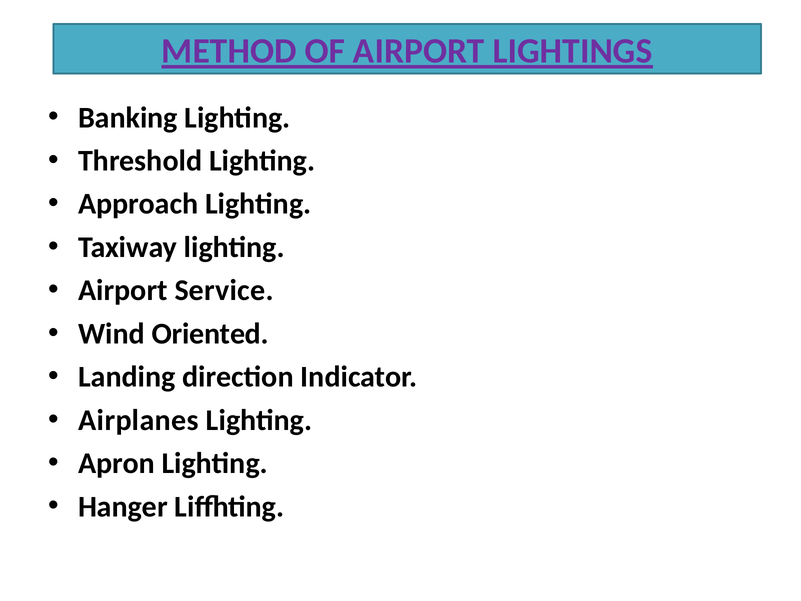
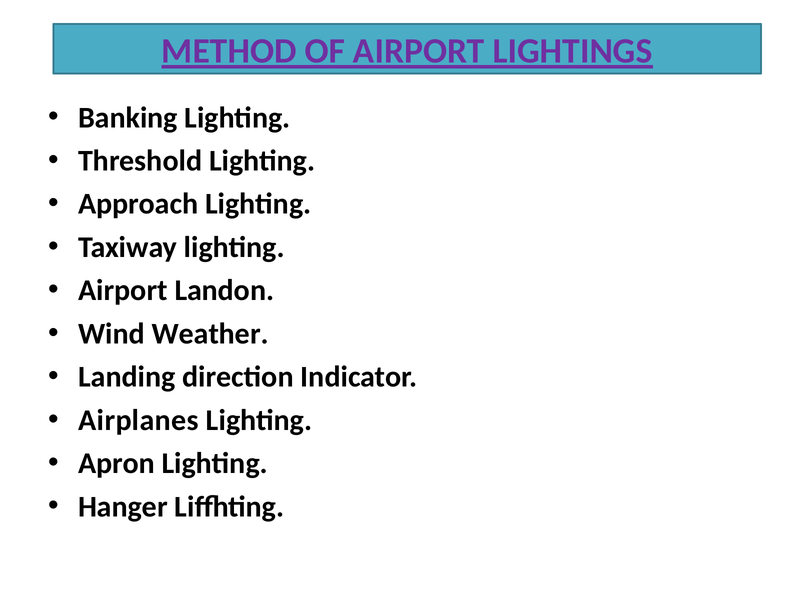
Service: Service -> Landon (224, 290)
Oriented: Oriented -> Weather (210, 334)
